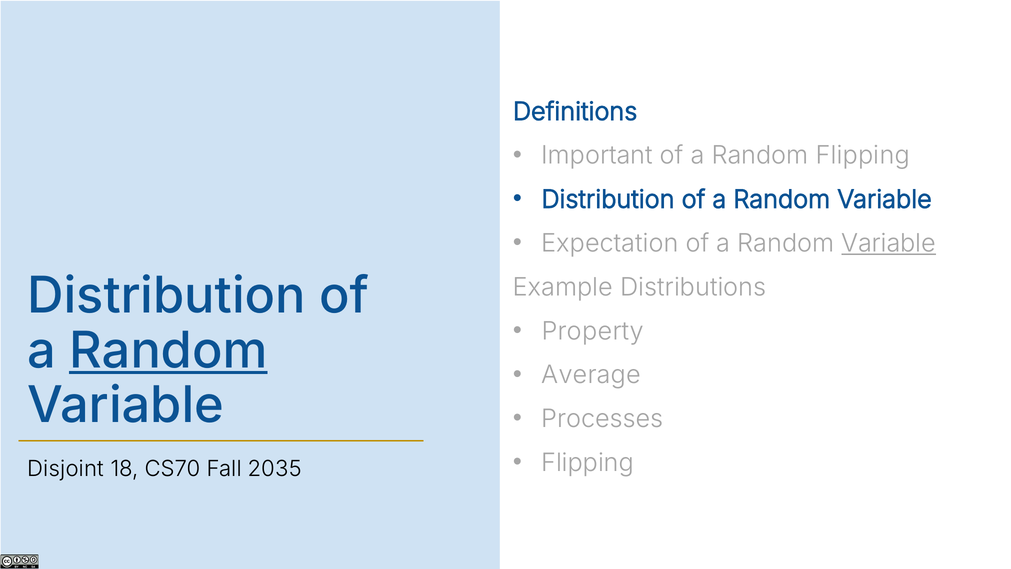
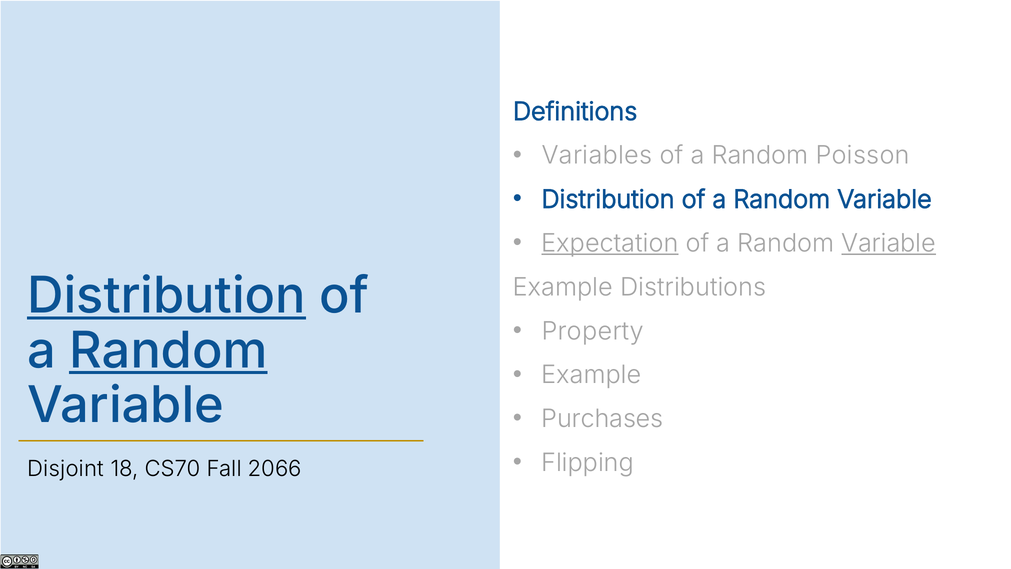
Important: Important -> Variables (597, 156)
Random Flipping: Flipping -> Poisson (863, 156)
Expectation underline: none -> present (610, 243)
Distribution underline: none -> present (166, 296)
Average: Average -> Example (591, 375)
Processes: Processes -> Purchases (602, 419)
2035: 2035 -> 2066 (275, 469)
